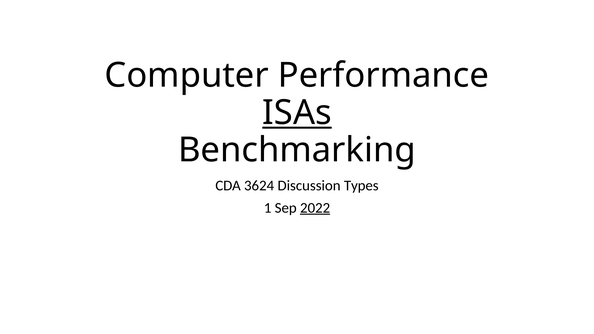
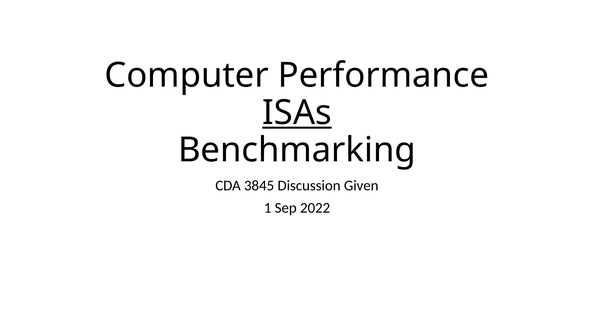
3624: 3624 -> 3845 (259, 186)
Types: Types -> Given (361, 186)
2022 underline: present -> none (315, 208)
